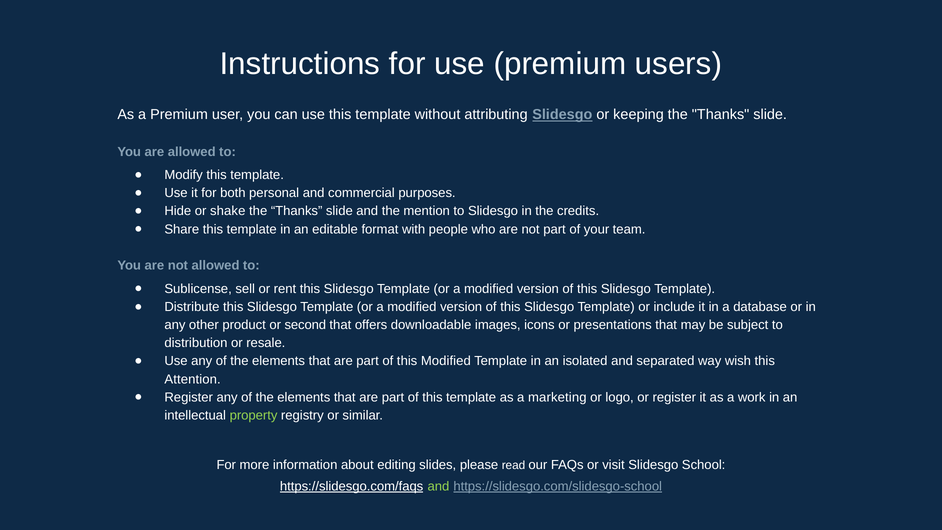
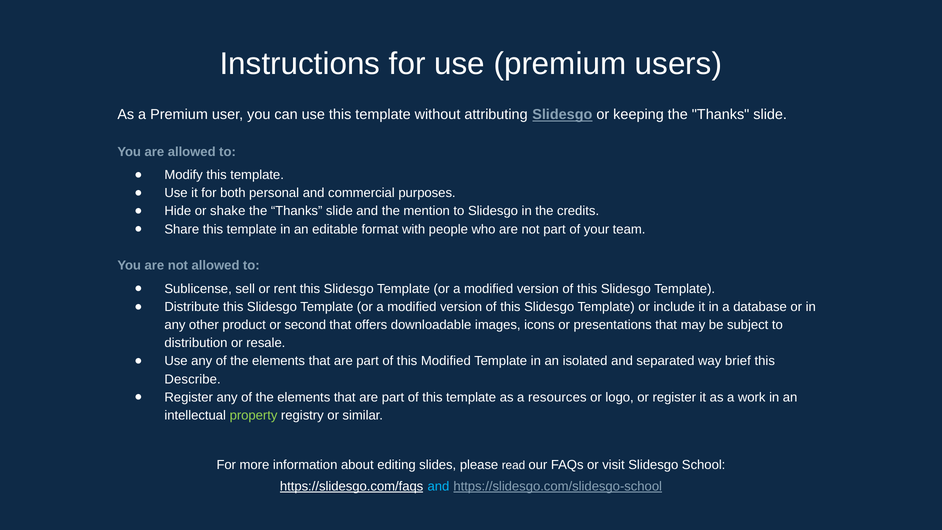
wish: wish -> brief (738, 361)
Attention: Attention -> Describe (193, 379)
marketing: marketing -> resources (557, 397)
and colour: light green -> light blue (438, 486)
